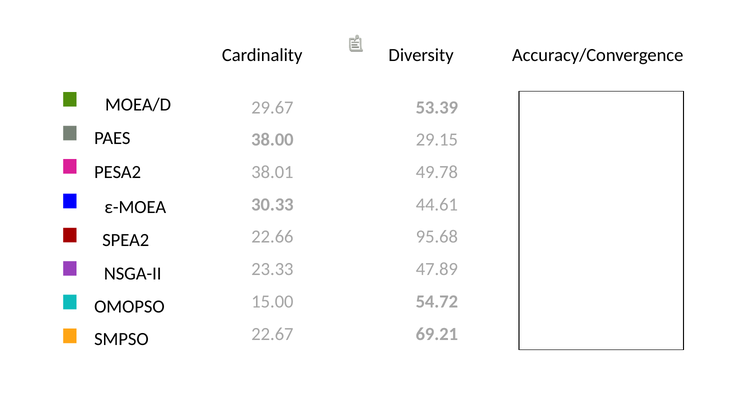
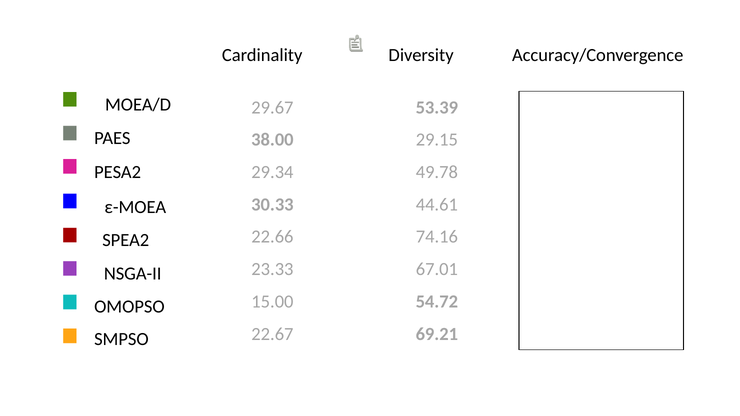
38.01: 38.01 -> 29.34 (272, 172)
95.68: 95.68 -> 74.16 (437, 237)
47.89: 47.89 -> 67.01 (437, 269)
